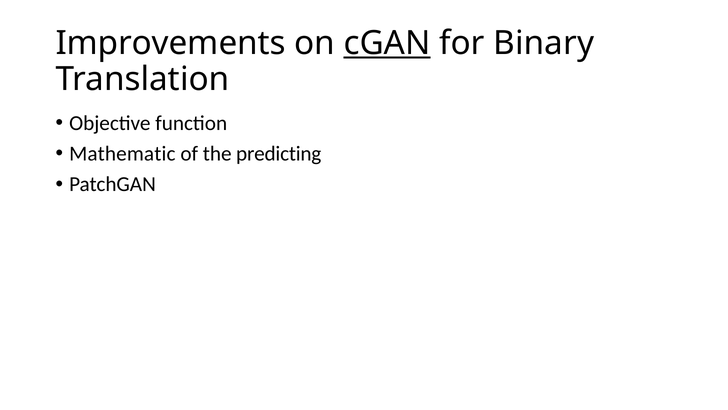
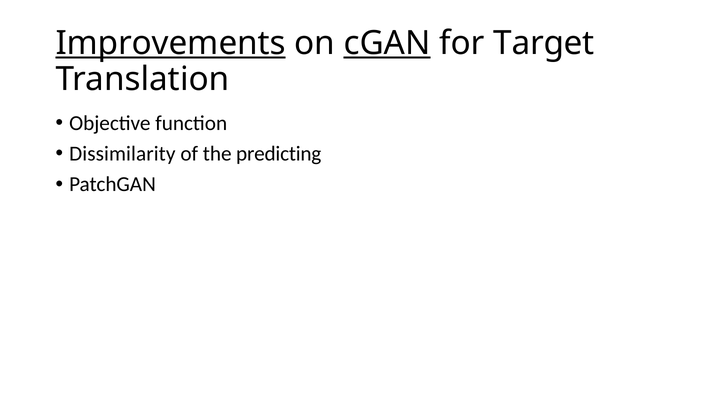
Improvements underline: none -> present (171, 43)
Binary: Binary -> Target (544, 43)
Mathematic: Mathematic -> Dissimilarity (122, 154)
